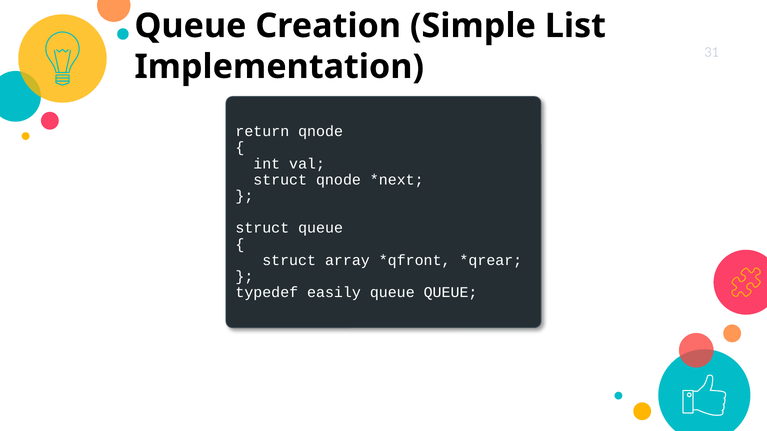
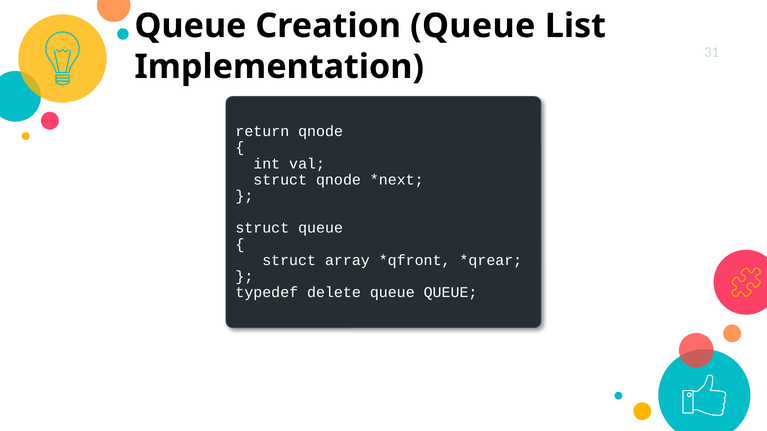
Creation Simple: Simple -> Queue (473, 26)
easily: easily -> delete (334, 293)
